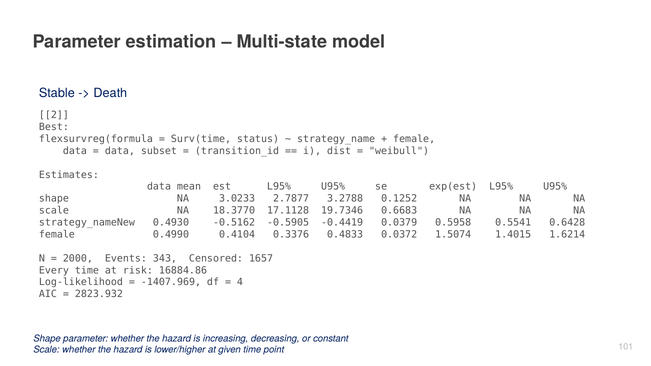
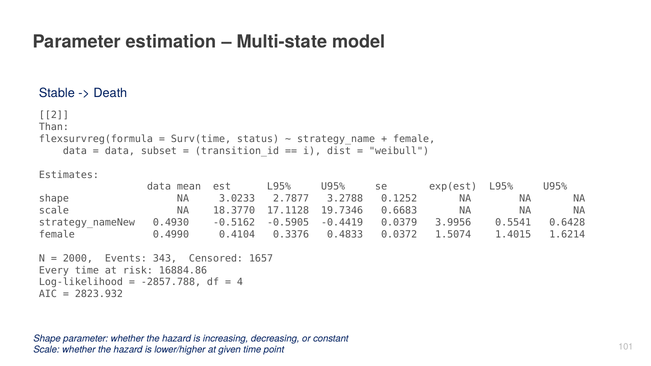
Best: Best -> Than (54, 127)
0.5958: 0.5958 -> 3.9956 (453, 223)
-1407.969: -1407.969 -> -2857.788 (171, 282)
